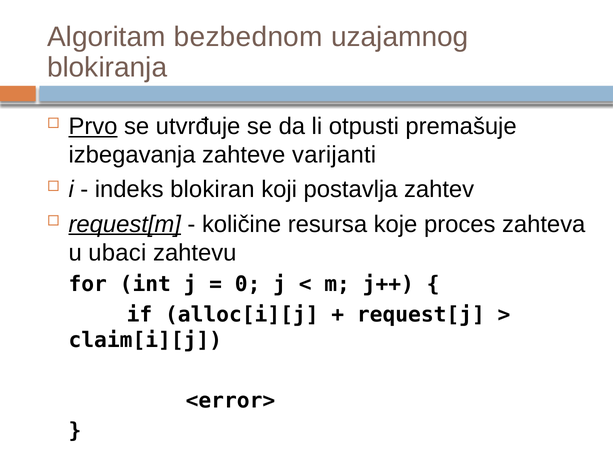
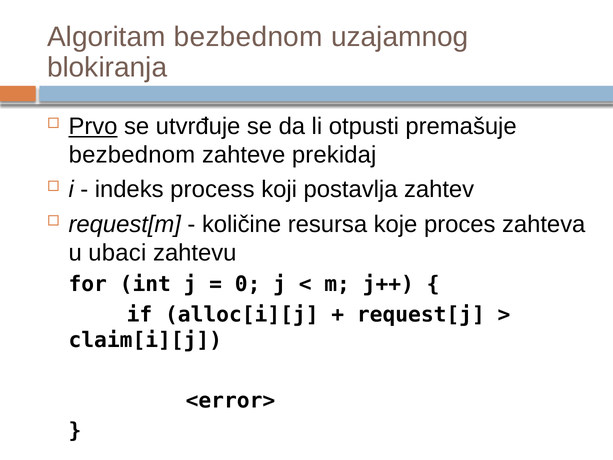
izbegavanja: izbegavanja -> bezbednom (132, 155)
varijanti: varijanti -> prekidaj (334, 155)
blokiran: blokiran -> process (212, 189)
request[m underline: present -> none (125, 224)
